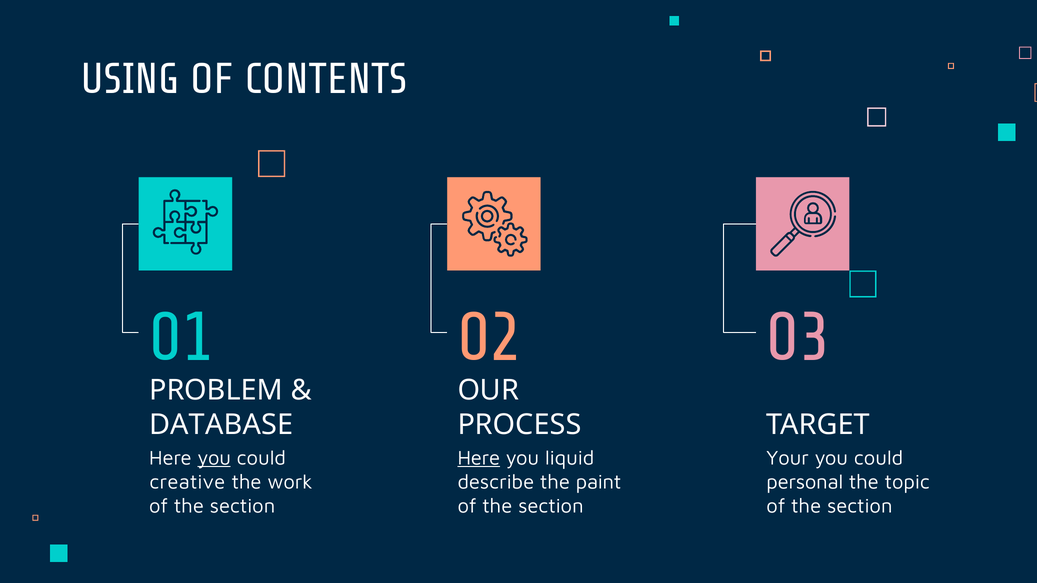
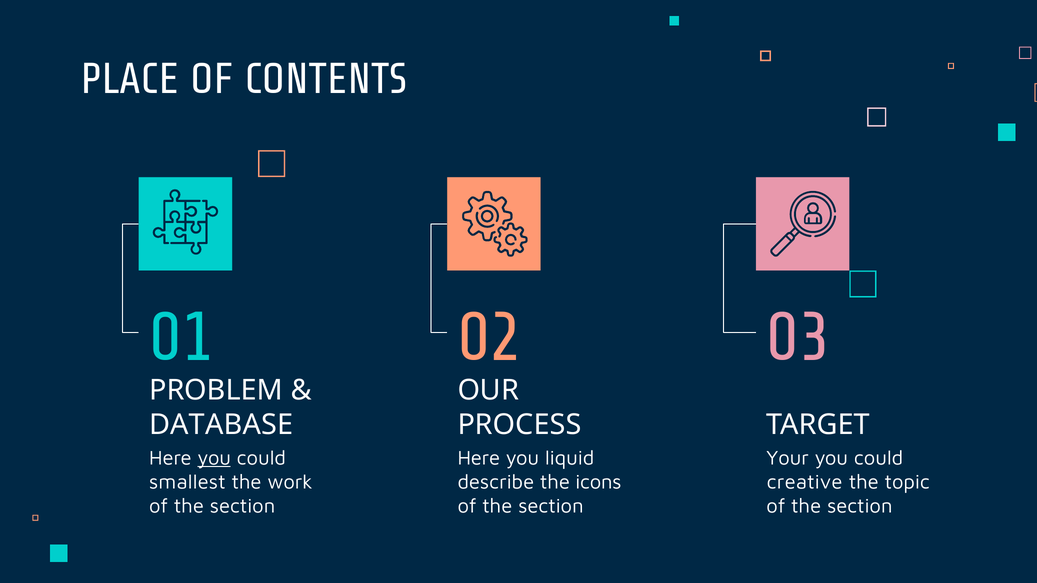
USING: USING -> PLACE (130, 79)
Here underline: present -> none (479, 458)
creative: creative -> smallest (187, 482)
paint: paint -> icons (598, 482)
personal: personal -> creative (805, 482)
